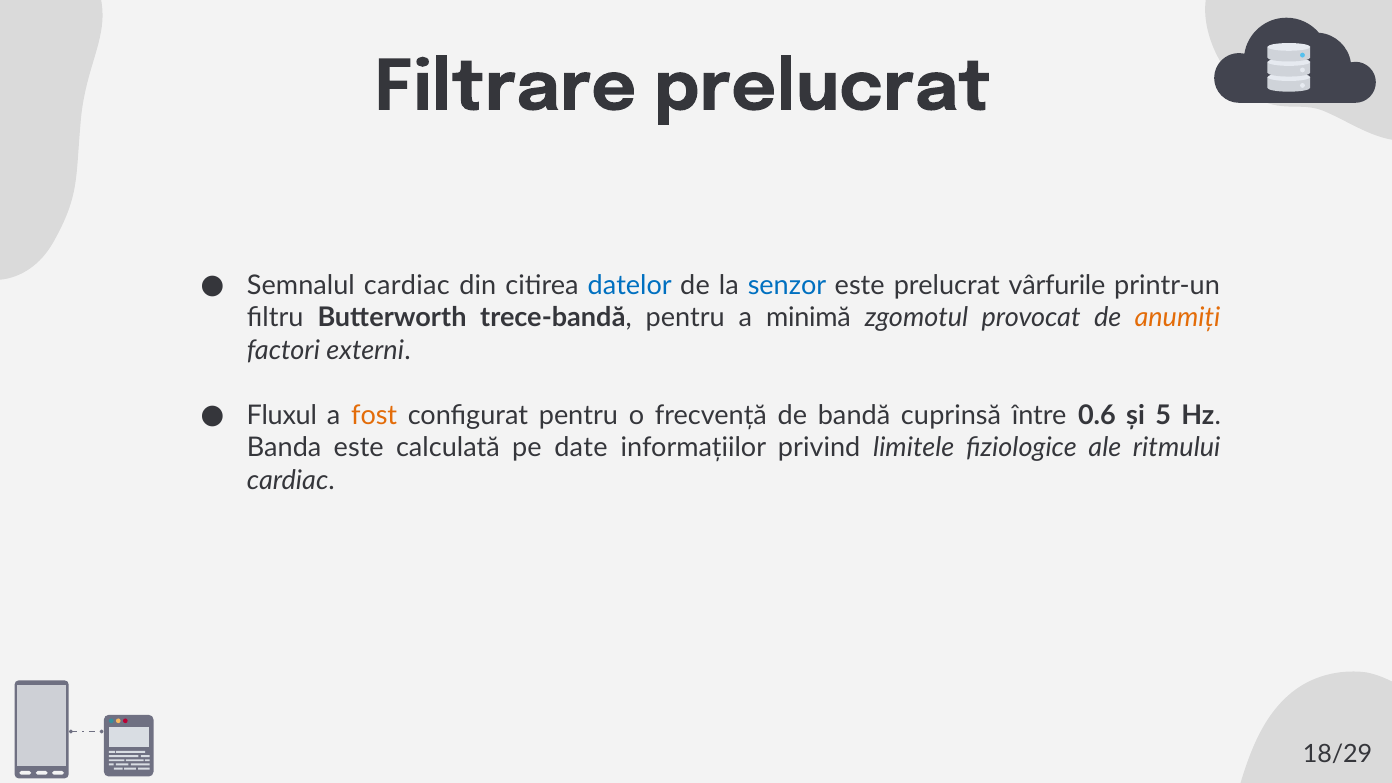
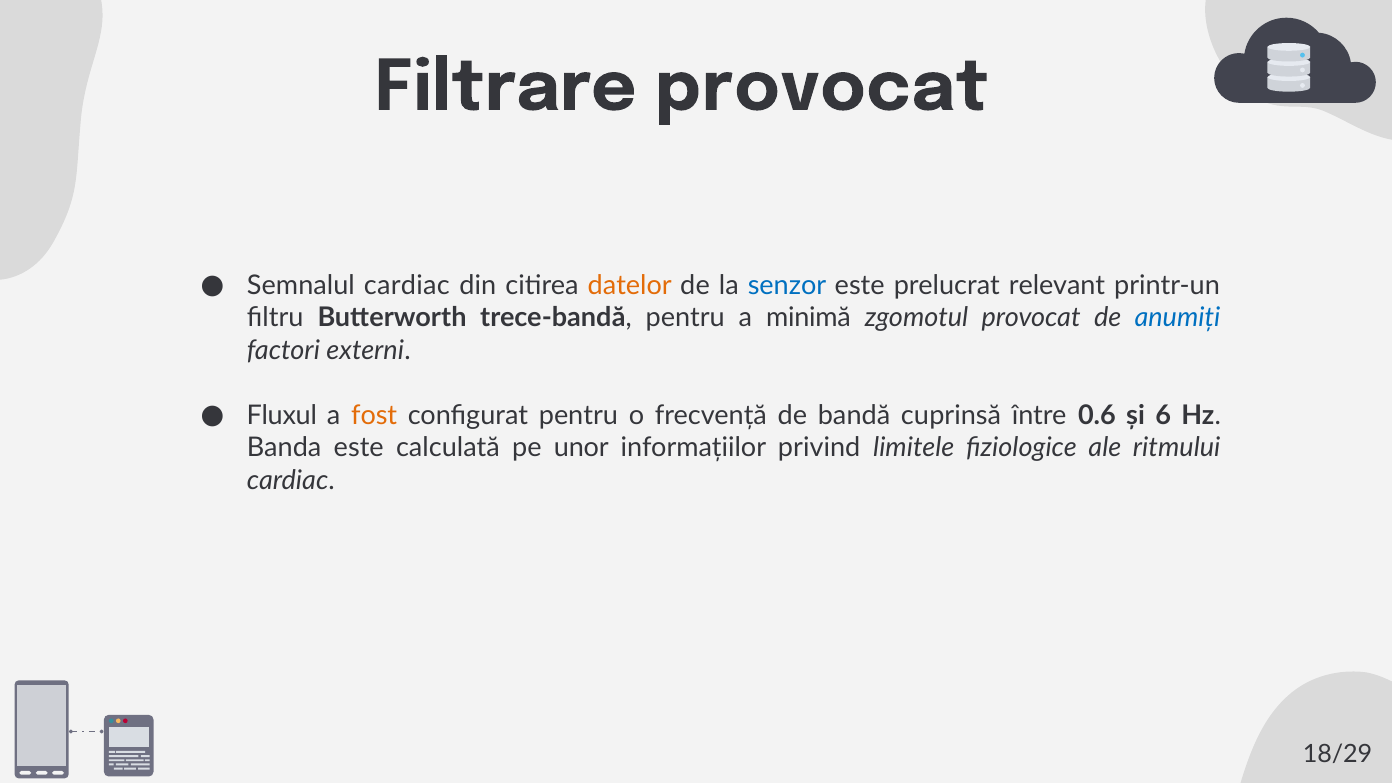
Filtrare prelucrat: prelucrat -> provocat (822, 87)
datelor colour: blue -> orange (630, 285)
vârfurile: vârfurile -> relevant (1057, 285)
anumiți colour: orange -> blue (1178, 318)
5: 5 -> 6 (1163, 415)
date: date -> unor (581, 448)
